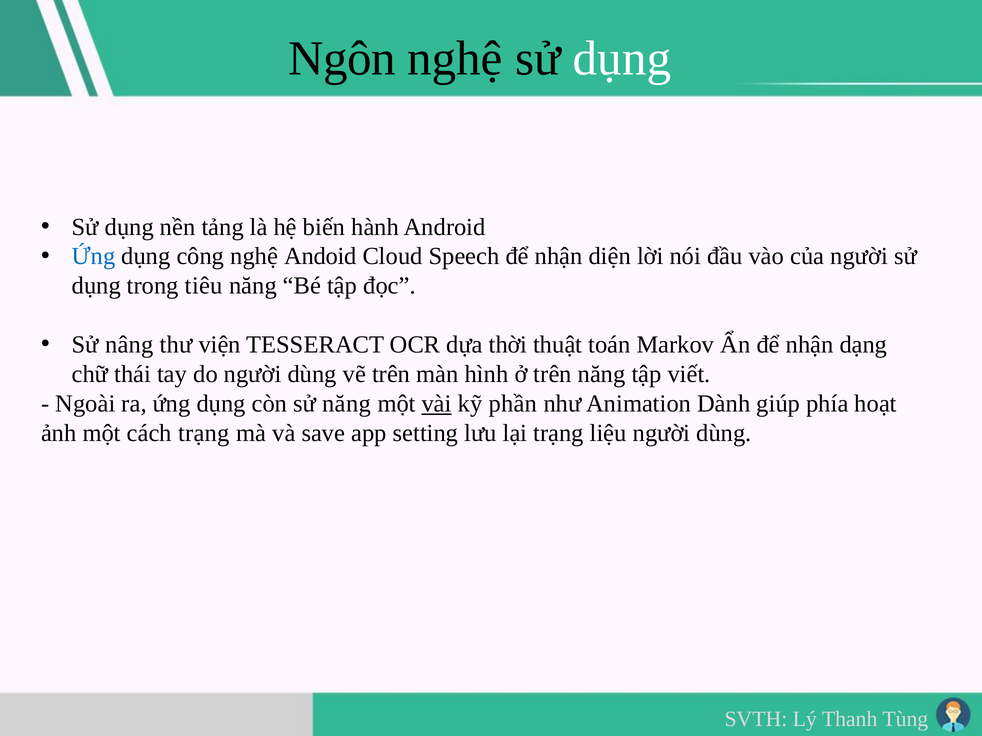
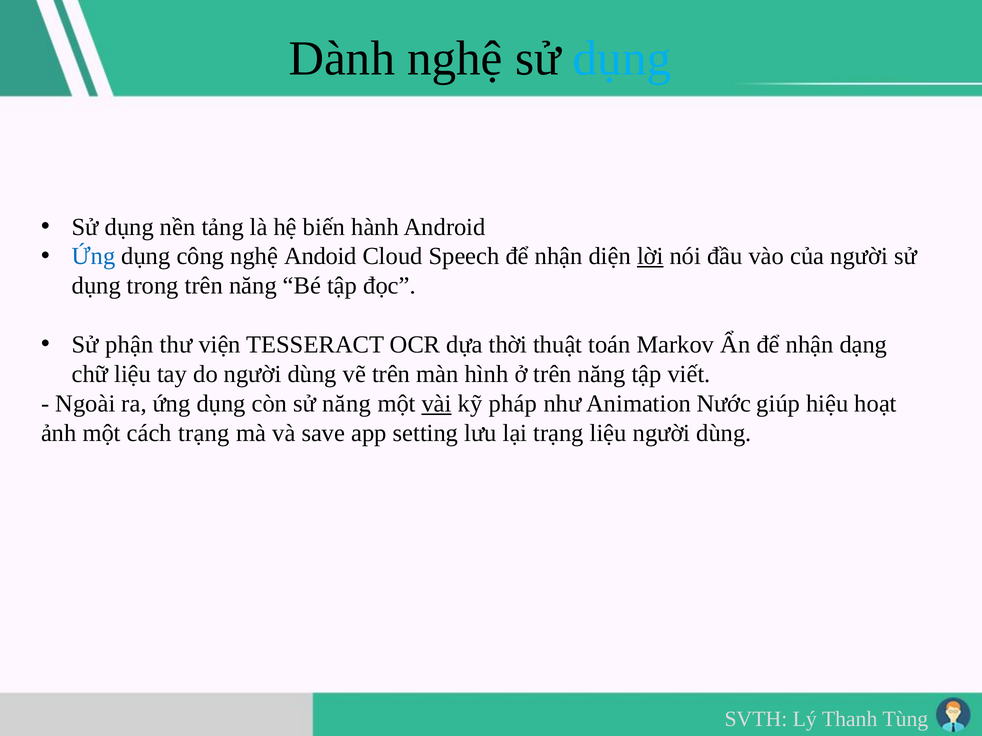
Ngôn: Ngôn -> Dành (342, 59)
dụng colour: white -> light blue (622, 59)
lời underline: none -> present (650, 257)
trong tiêu: tiêu -> trên (204, 286)
nâng: nâng -> phận (129, 345)
chữ thái: thái -> liệu (133, 374)
phần: phần -> pháp (513, 404)
Dành: Dành -> Nước (724, 404)
phía: phía -> hiệu (827, 404)
